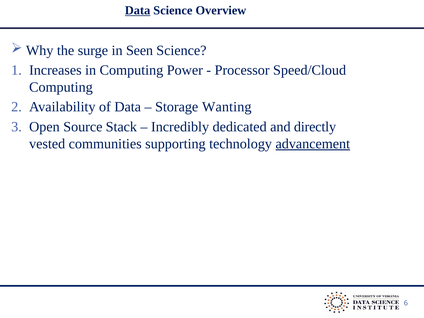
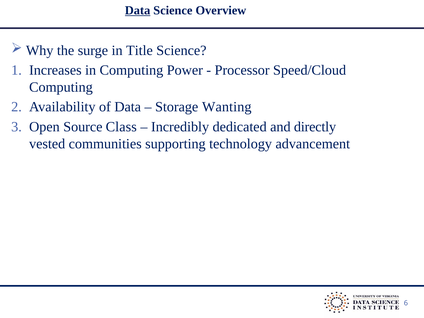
Seen: Seen -> Title (139, 50)
Stack: Stack -> Class (121, 127)
advancement underline: present -> none (313, 144)
